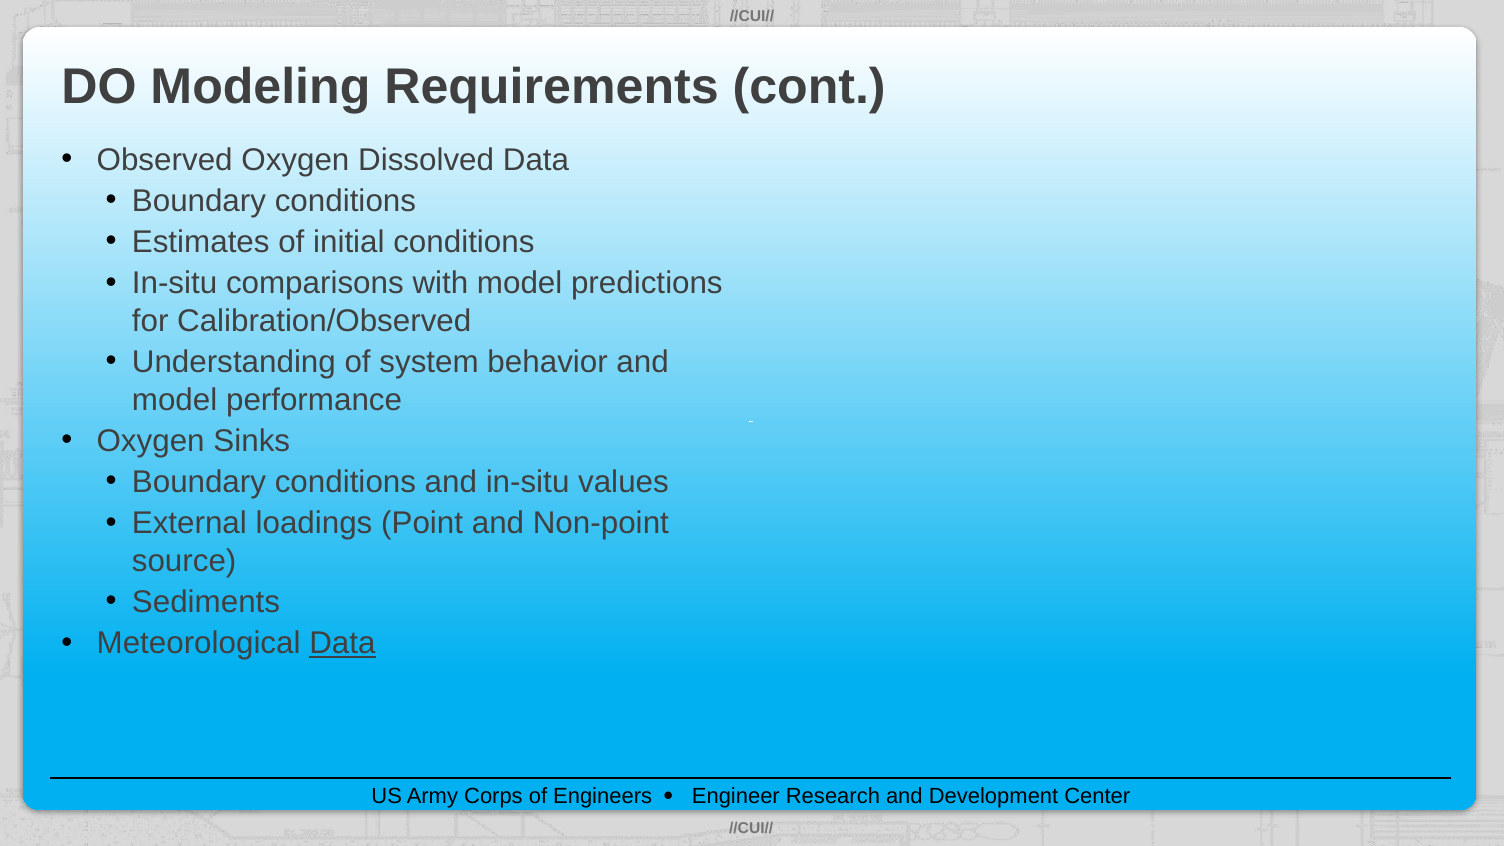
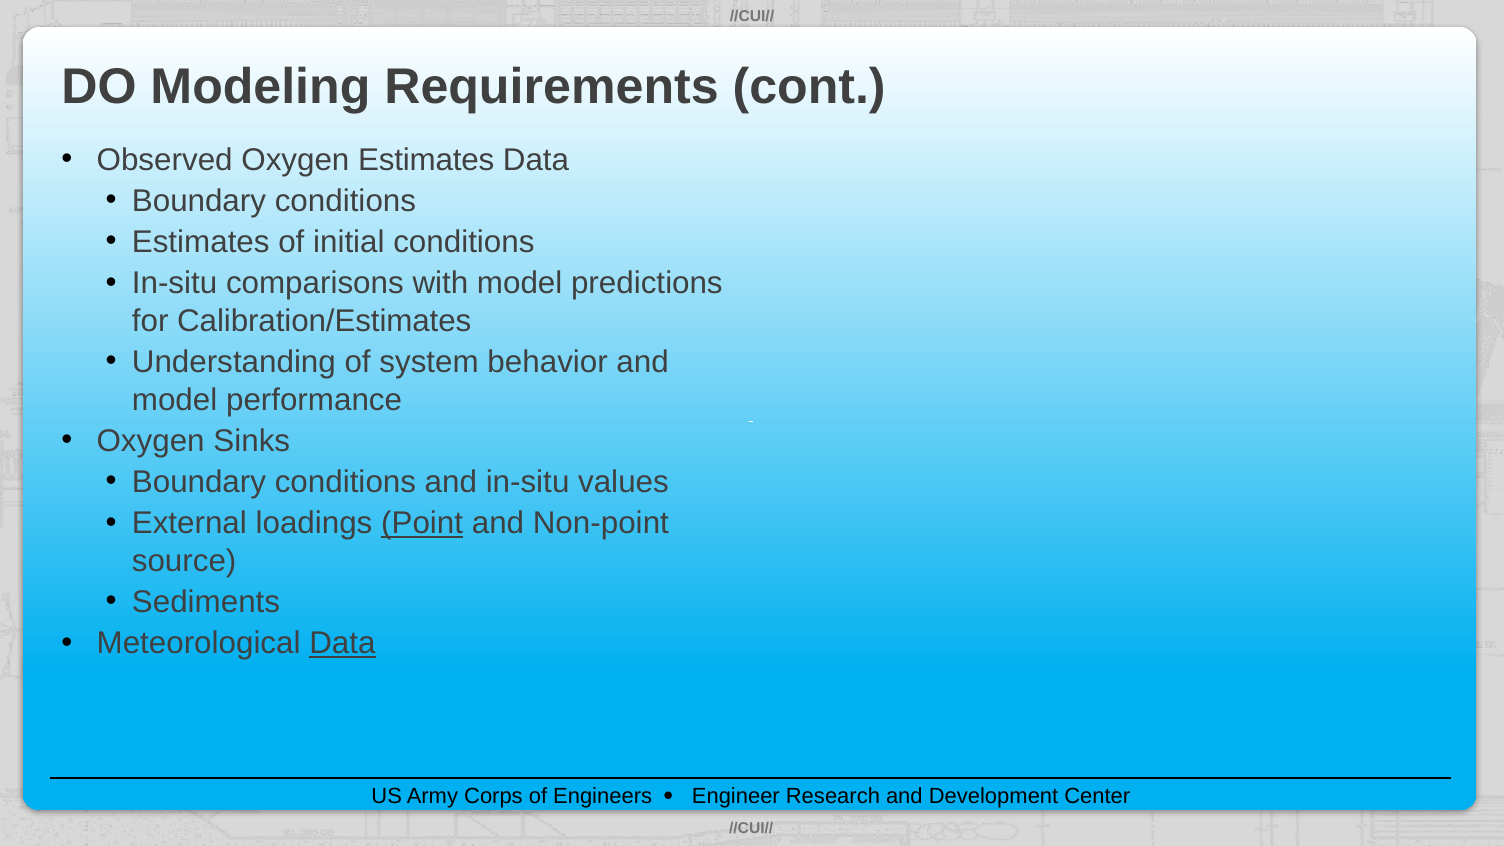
Oxygen Dissolved: Dissolved -> Estimates (426, 160)
Calibration/Observed: Calibration/Observed -> Calibration/Estimates (324, 321)
Point underline: none -> present (422, 524)
